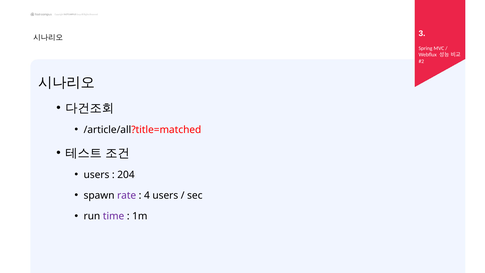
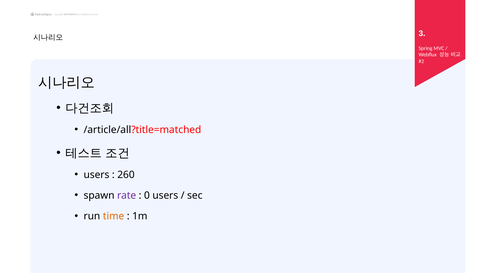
204: 204 -> 260 (126, 175)
4: 4 -> 0 (147, 195)
time colour: purple -> orange (114, 216)
